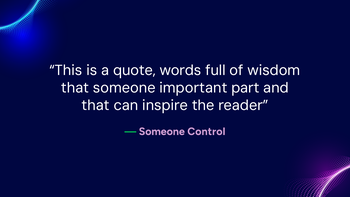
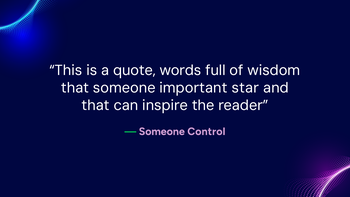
part: part -> star (245, 88)
